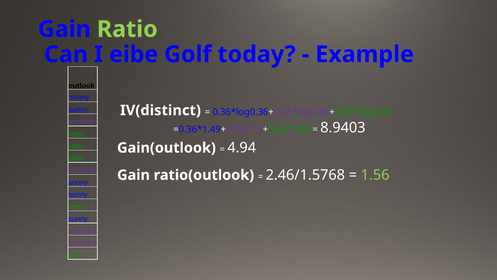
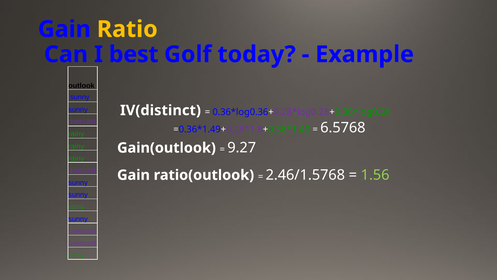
Ratio colour: light green -> yellow (127, 29)
eibe: eibe -> best (134, 54)
8.9403: 8.9403 -> 6.5768 (343, 128)
4.94: 4.94 -> 9.27 (242, 148)
